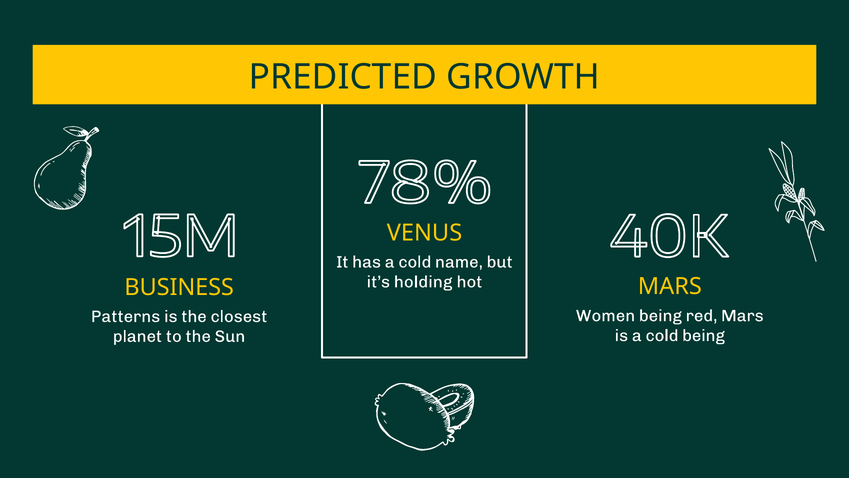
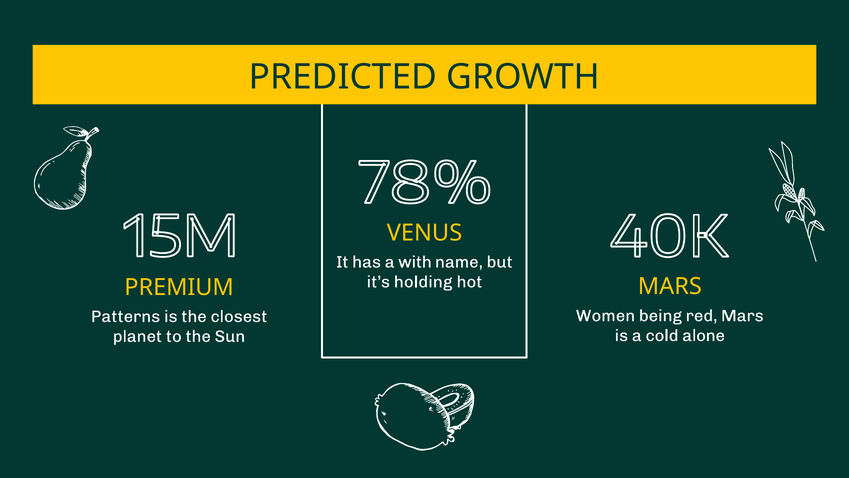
has a cold: cold -> with (415, 262)
BUSINESS: BUSINESS -> PREMIUM (179, 287)
cold being: being -> alone (704, 335)
